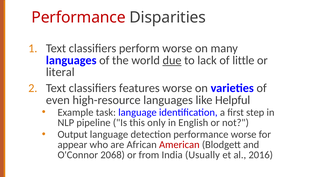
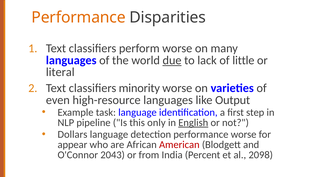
Performance colour: red -> orange (79, 18)
features: features -> minority (139, 88)
Helpful: Helpful -> Output (233, 100)
English underline: none -> present (193, 122)
Output: Output -> Dollars (72, 134)
2068: 2068 -> 2043 (113, 155)
Usually: Usually -> Percent (203, 155)
2016: 2016 -> 2098 (261, 155)
